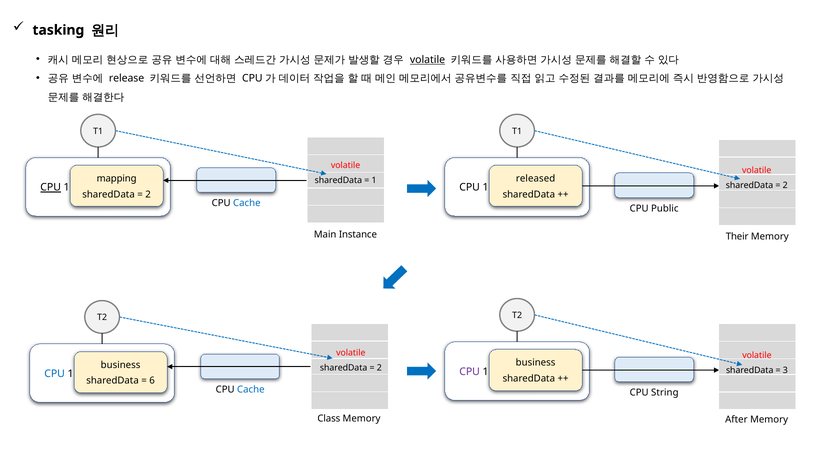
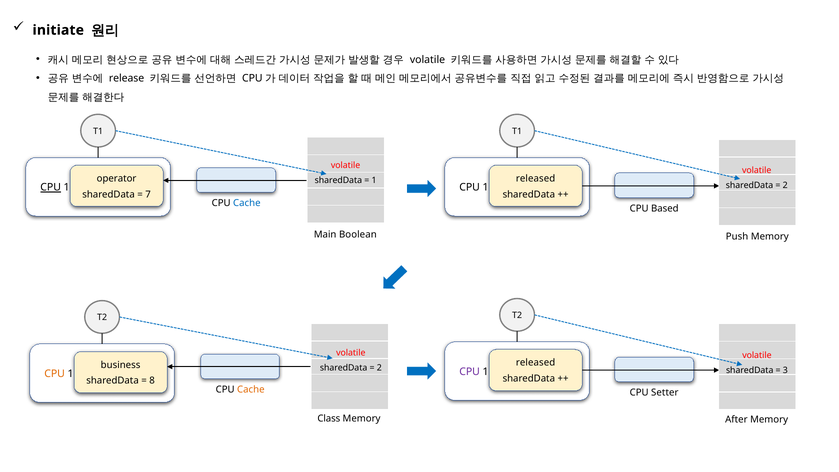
tasking: tasking -> initiate (58, 30)
volatile underline: present -> none (428, 60)
mapping: mapping -> operator (117, 179)
2: 2 -> 7 (148, 194)
Public: Public -> Based (665, 208)
Instance: Instance -> Boolean (358, 235)
Their: Their -> Push (737, 237)
business: business -> released (536, 363)
CPU colour: blue -> orange (55, 374)
6: 6 -> 8 (152, 381)
Cache colour: blue -> orange (251, 390)
String: String -> Setter (665, 393)
